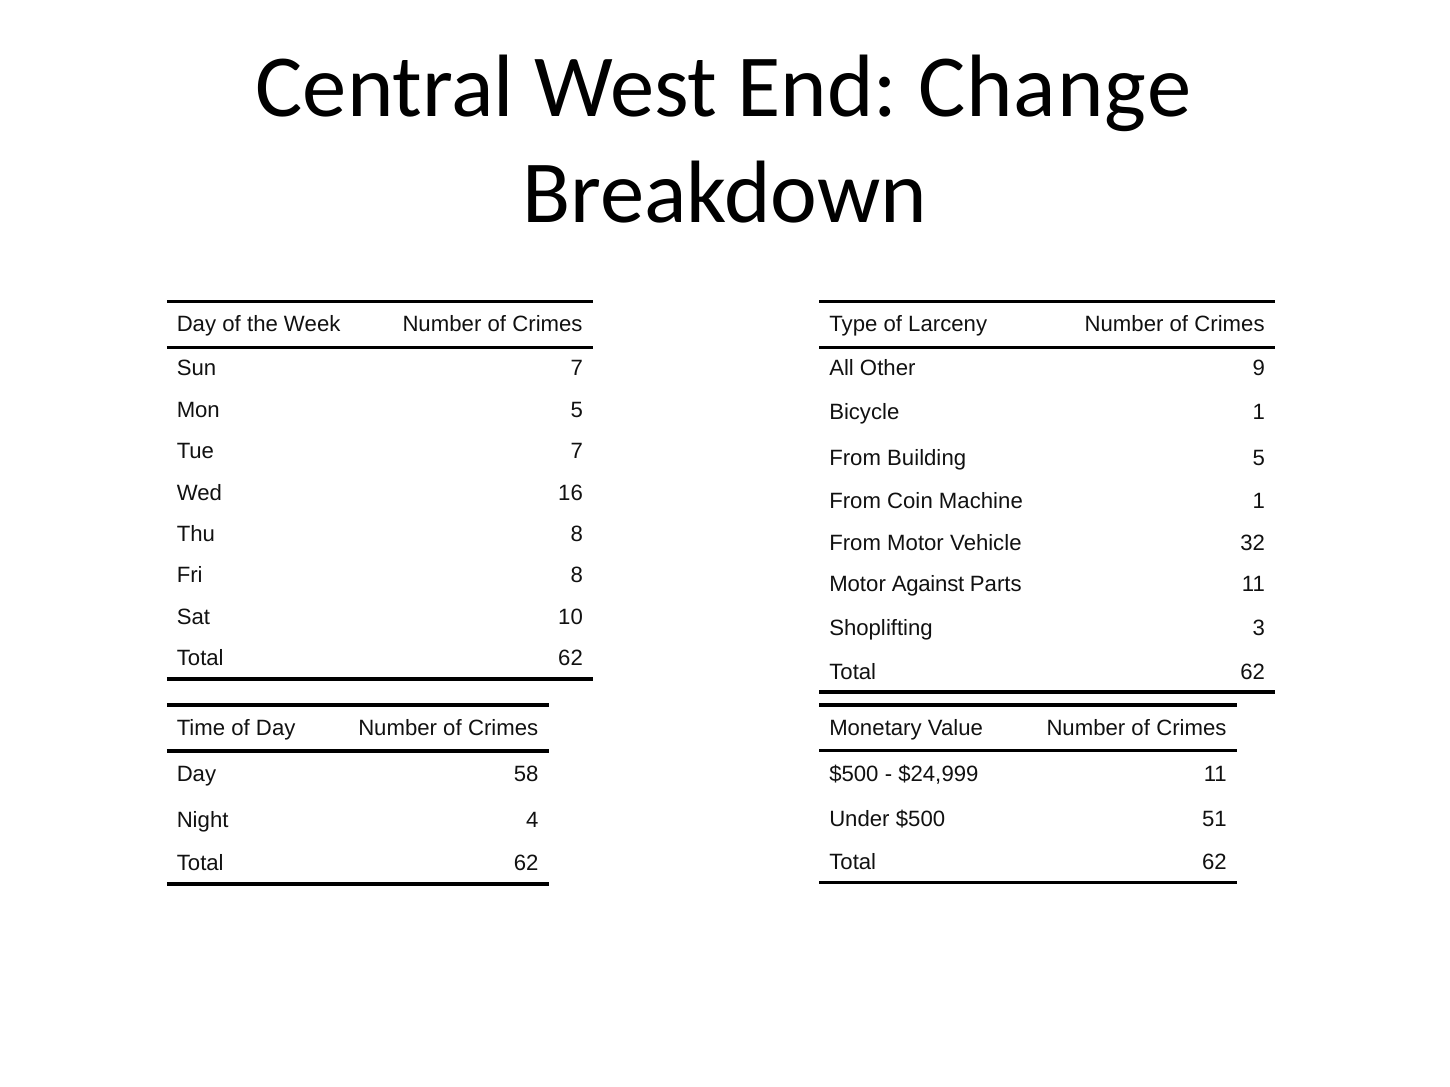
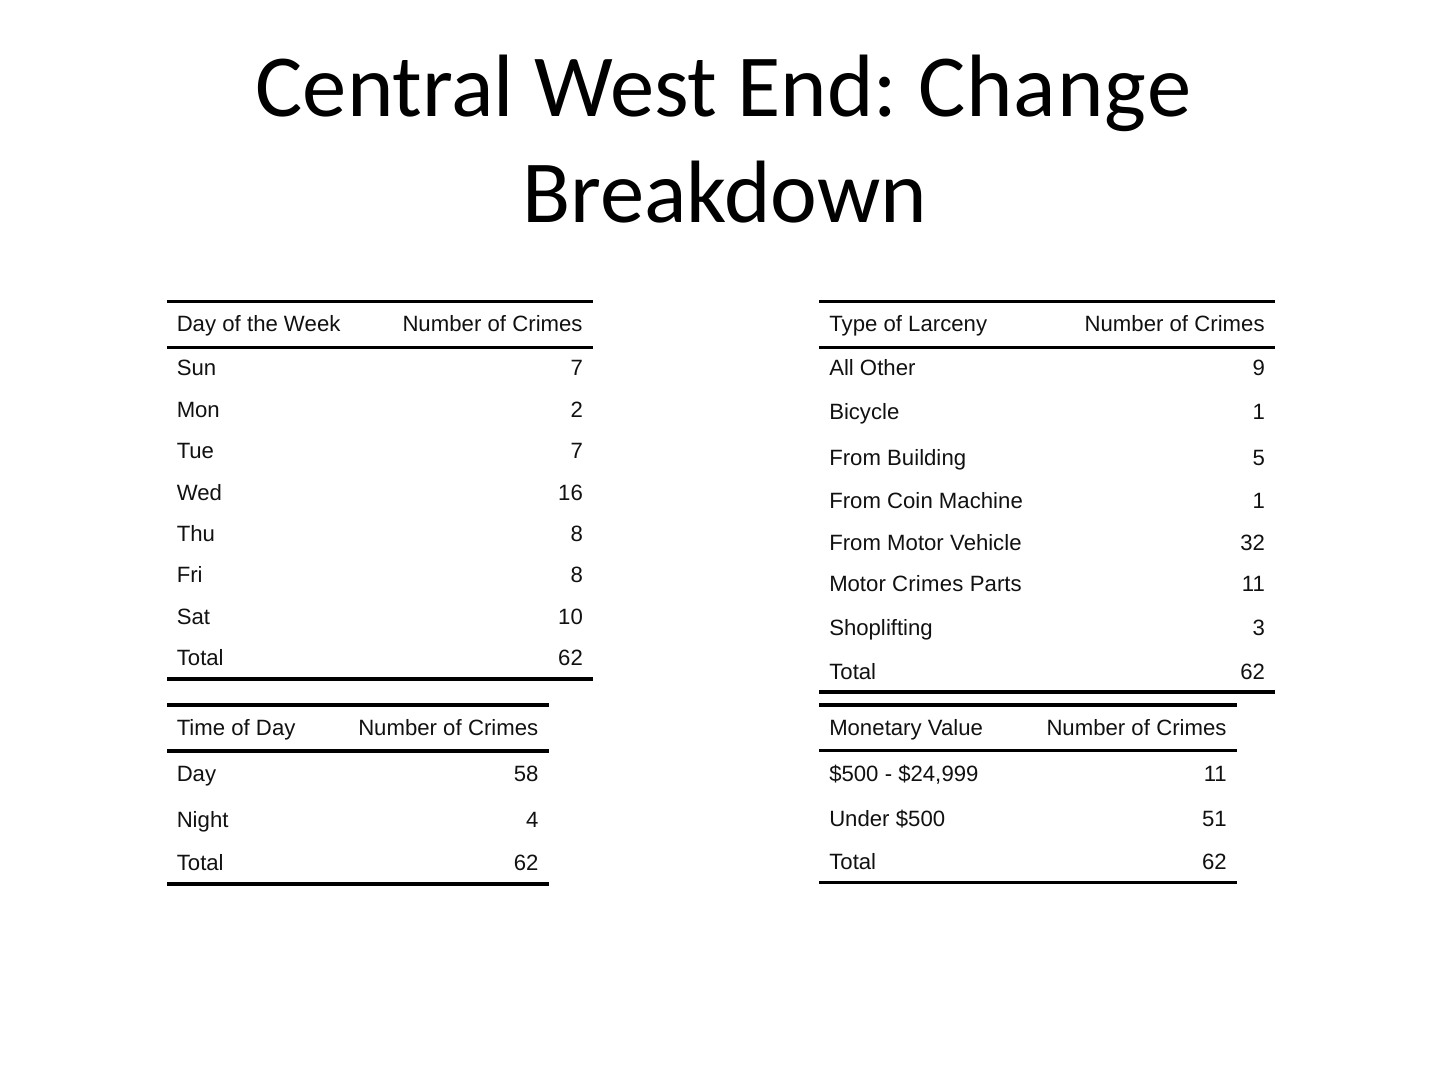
Mon 5: 5 -> 2 (577, 410)
Motor Against: Against -> Crimes (928, 585)
